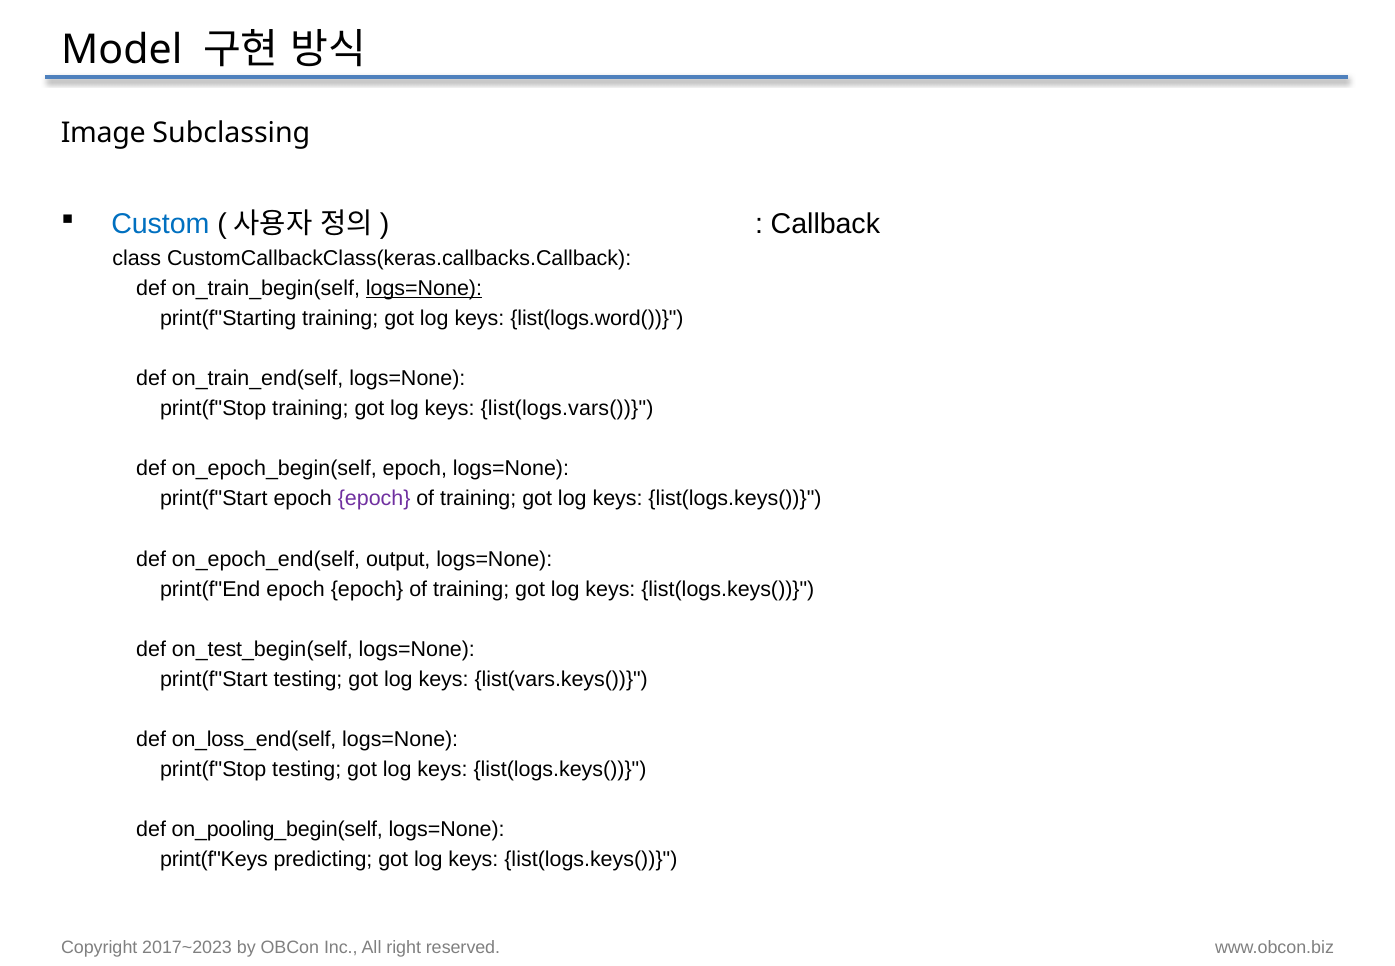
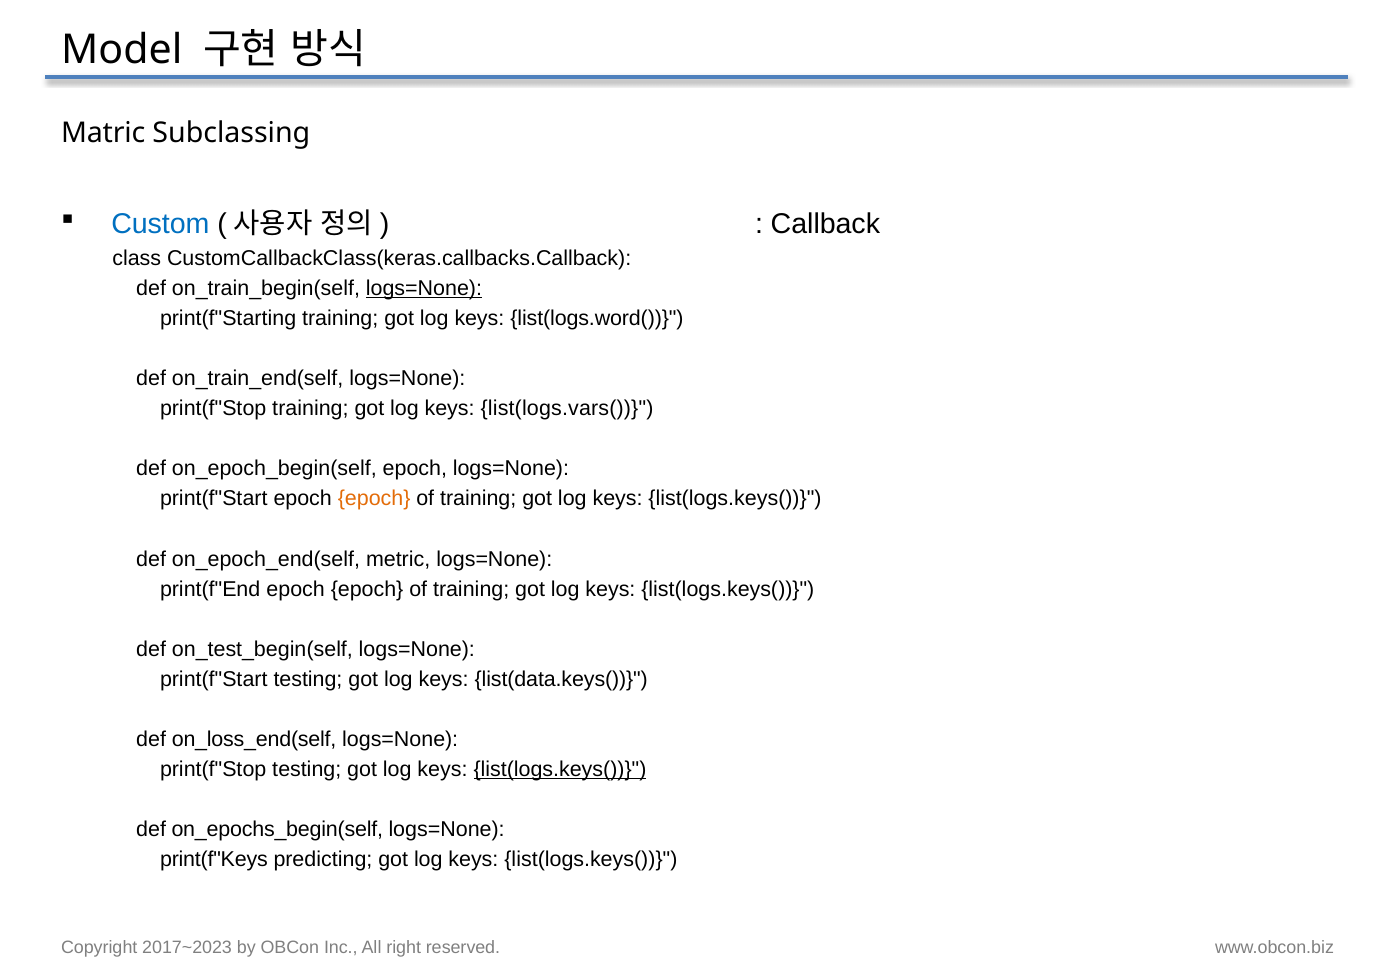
Image: Image -> Matric (103, 133)
epoch colour: purple -> orange (374, 499)
output: output -> metric (398, 559)
list(vars.keys(: list(vars.keys( -> list(data.keys( (561, 679)
list(logs.keys( underline: none -> present (560, 769)
on_pooling_begin(self: on_pooling_begin(self -> on_epochs_begin(self (277, 829)
